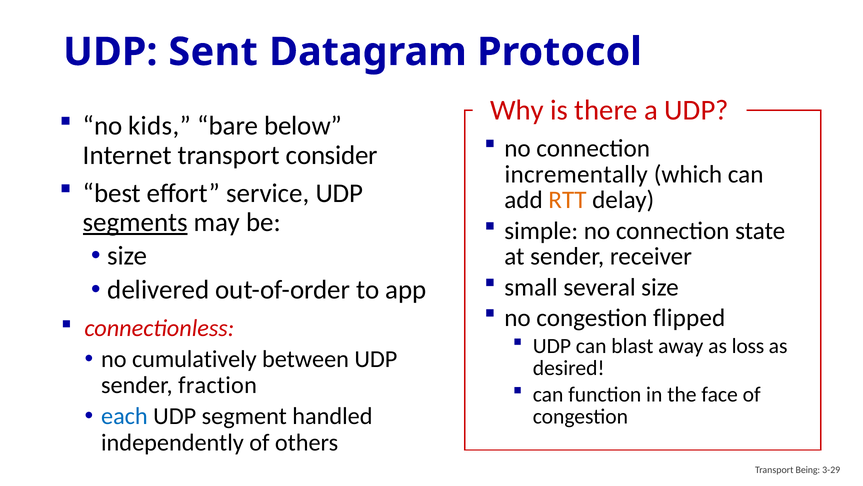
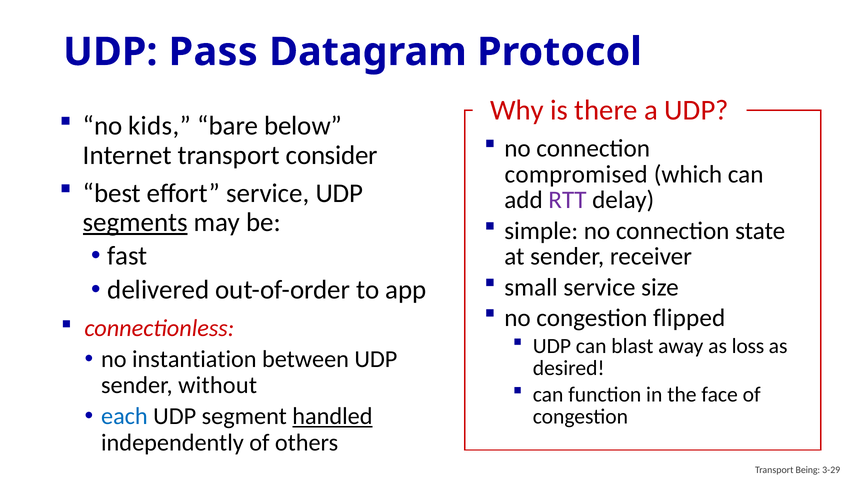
Sent: Sent -> Pass (213, 52)
incrementally: incrementally -> compromised (576, 174)
RTT colour: orange -> purple (567, 200)
size: size -> fast (127, 256)
small several: several -> service (599, 287)
cumulatively: cumulatively -> instantiation (194, 359)
fraction: fraction -> without (218, 385)
handled underline: none -> present (332, 416)
